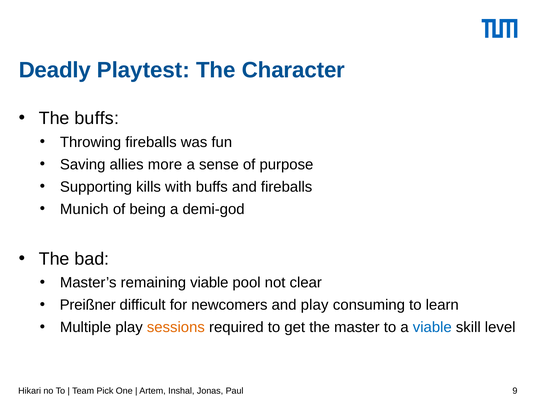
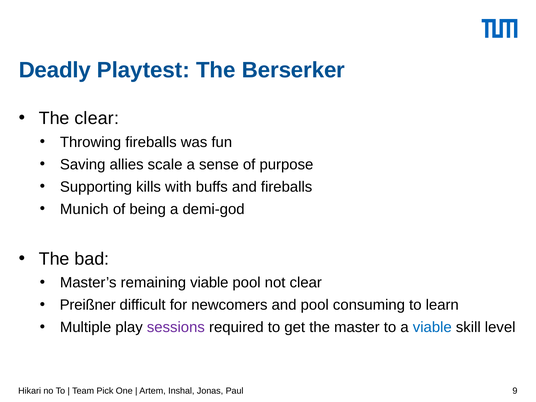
Character: Character -> Berserker (293, 70)
The buffs: buffs -> clear (97, 118)
more: more -> scale (165, 164)
and play: play -> pool (315, 305)
sessions colour: orange -> purple (176, 327)
